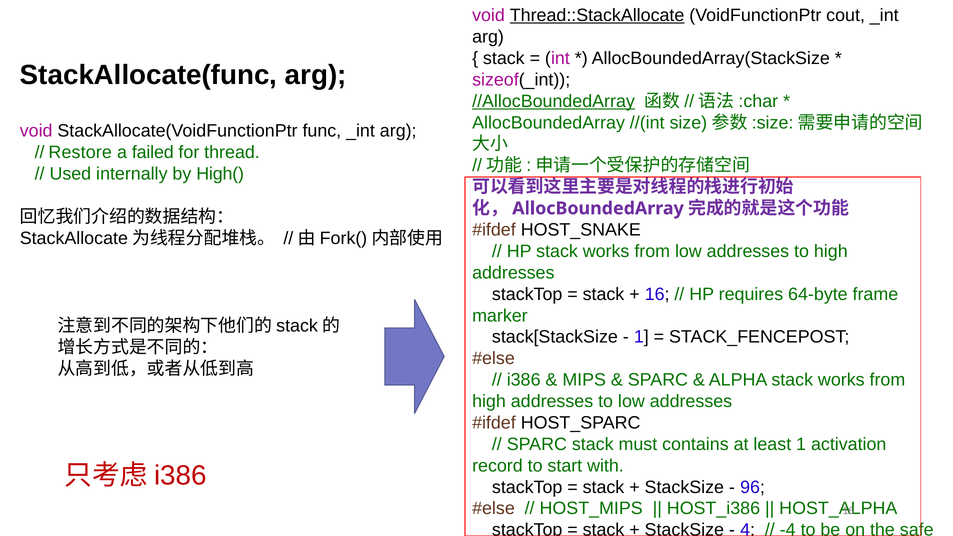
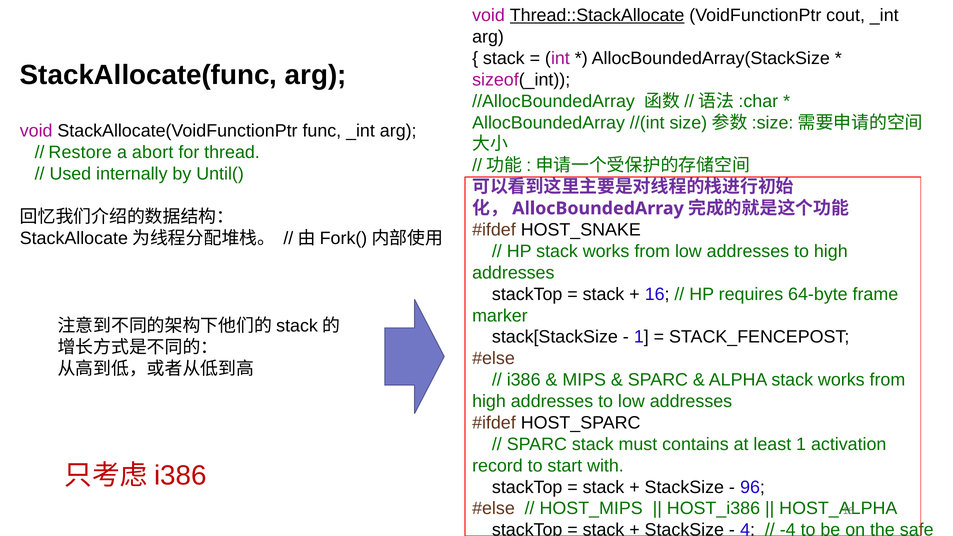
//AllocBoundedArray underline: present -> none (554, 101)
failed: failed -> abort (153, 152)
High(: High( -> Until( (220, 174)
